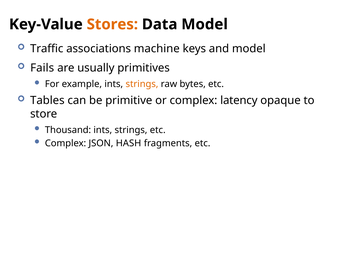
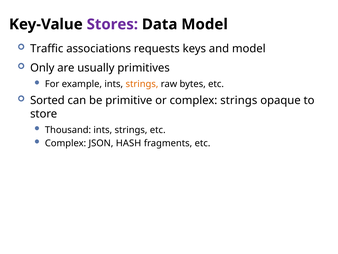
Stores colour: orange -> purple (112, 24)
machine: machine -> requests (157, 49)
Fails: Fails -> Only (42, 68)
Tables: Tables -> Sorted (47, 100)
complex latency: latency -> strings (239, 100)
